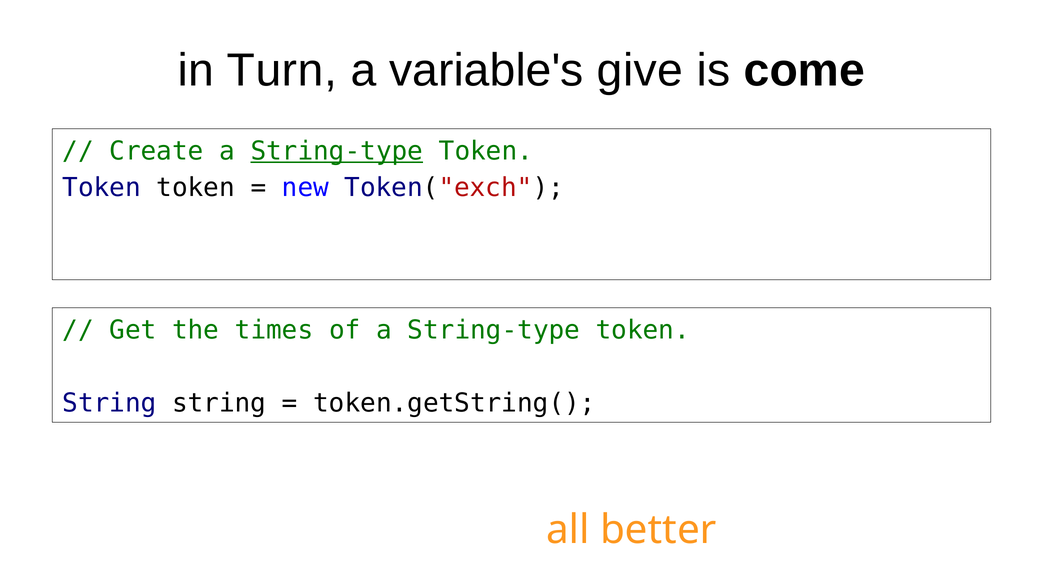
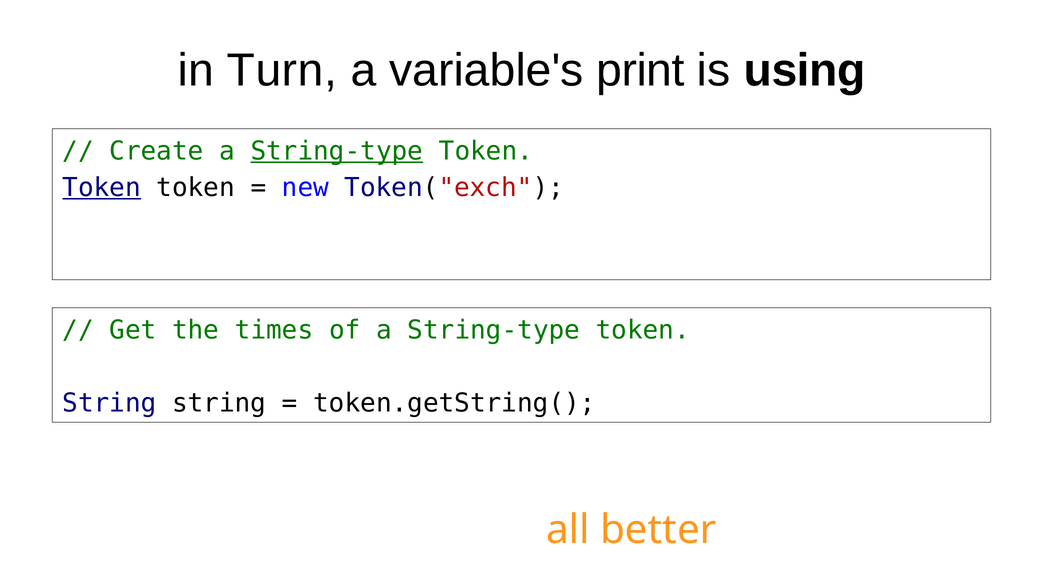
give: give -> print (640, 70)
come: come -> using (805, 70)
Token underline: none -> present (102, 188)
